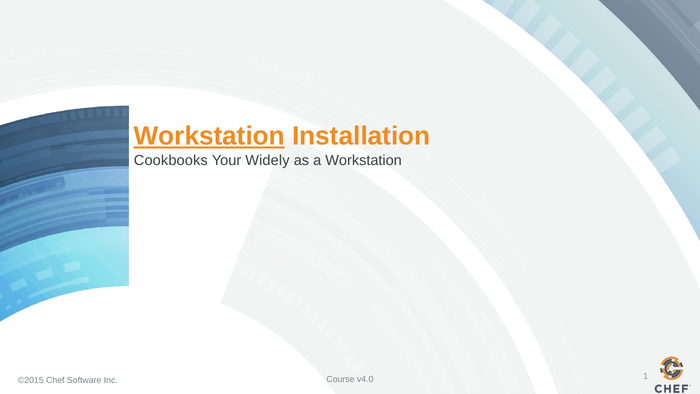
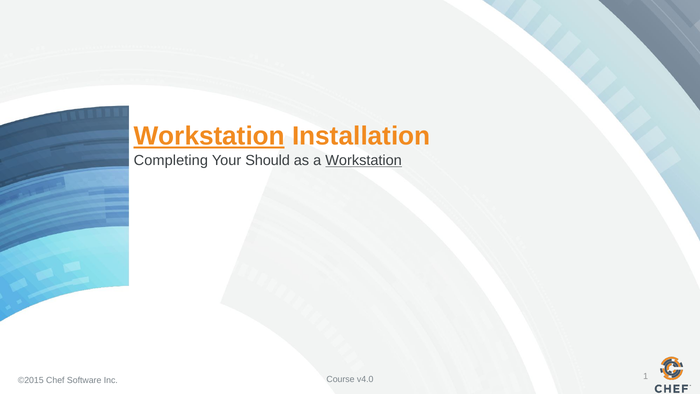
Cookbooks: Cookbooks -> Completing (171, 160)
Widely: Widely -> Should (268, 160)
Workstation underline: none -> present (364, 160)
